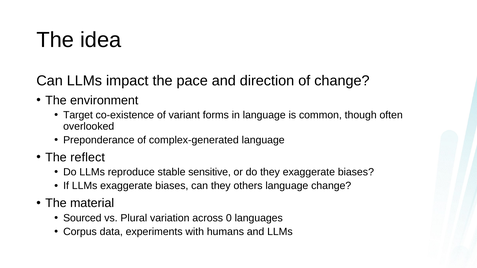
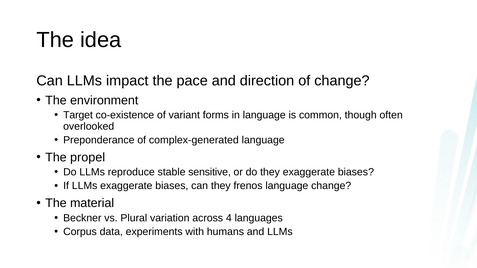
reflect: reflect -> propel (88, 158)
others: others -> frenos (248, 186)
Sourced: Sourced -> Beckner (82, 218)
0: 0 -> 4 (229, 218)
